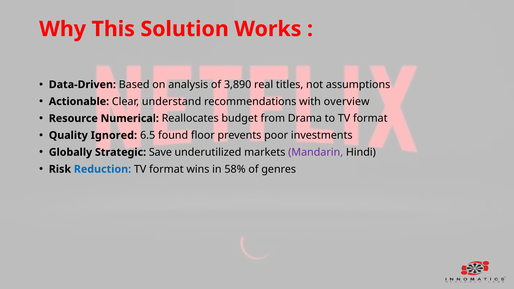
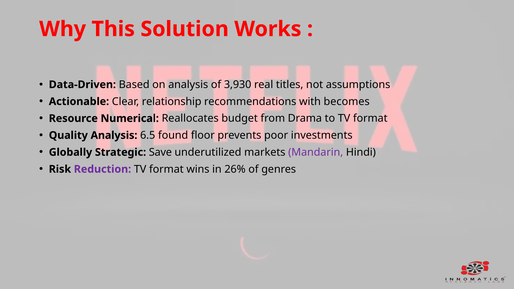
3,890: 3,890 -> 3,930 (238, 85)
understand: understand -> relationship (172, 102)
overview: overview -> becomes (347, 102)
Quality Ignored: Ignored -> Analysis (114, 135)
Reduction colour: blue -> purple (103, 169)
58%: 58% -> 26% (235, 169)
